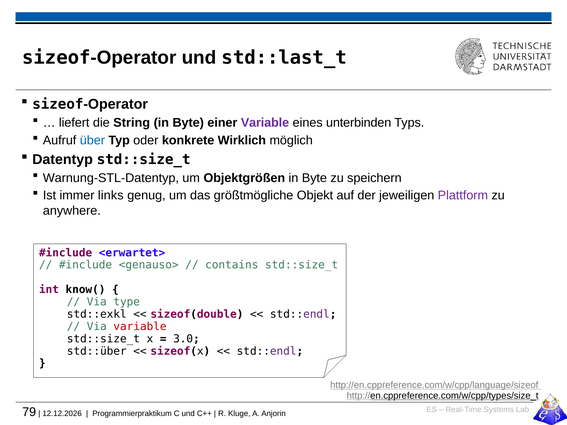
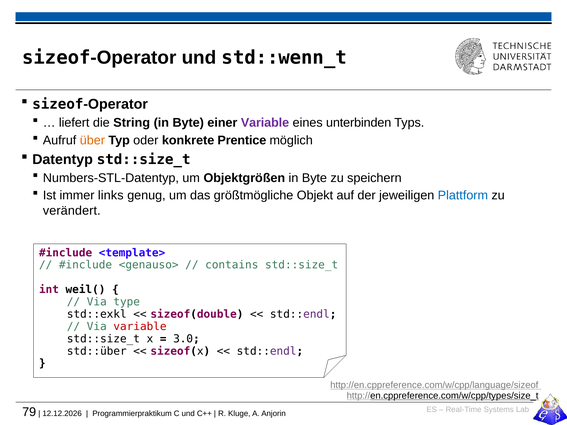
std::last_t: std::last_t -> std::wenn_t (284, 58)
über colour: blue -> orange (92, 140)
Wirklich: Wirklich -> Prentice (242, 140)
Warnung-STL-Datentyp: Warnung-STL-Datentyp -> Numbers-STL-Datentyp (111, 178)
Plattform colour: purple -> blue (463, 196)
anywhere: anywhere -> verändert (72, 211)
<erwartet>: <erwartet> -> <template> (132, 253)
know(: know( -> weil( (85, 290)
